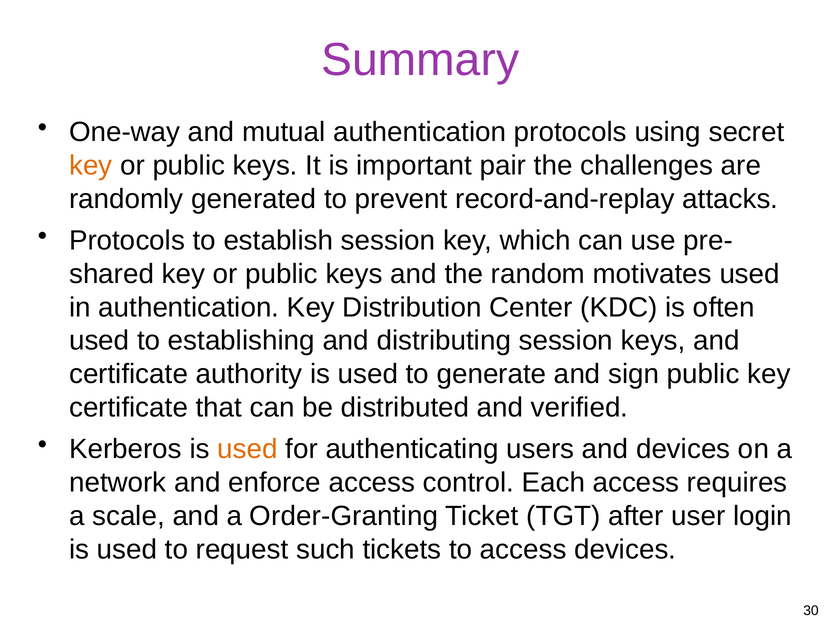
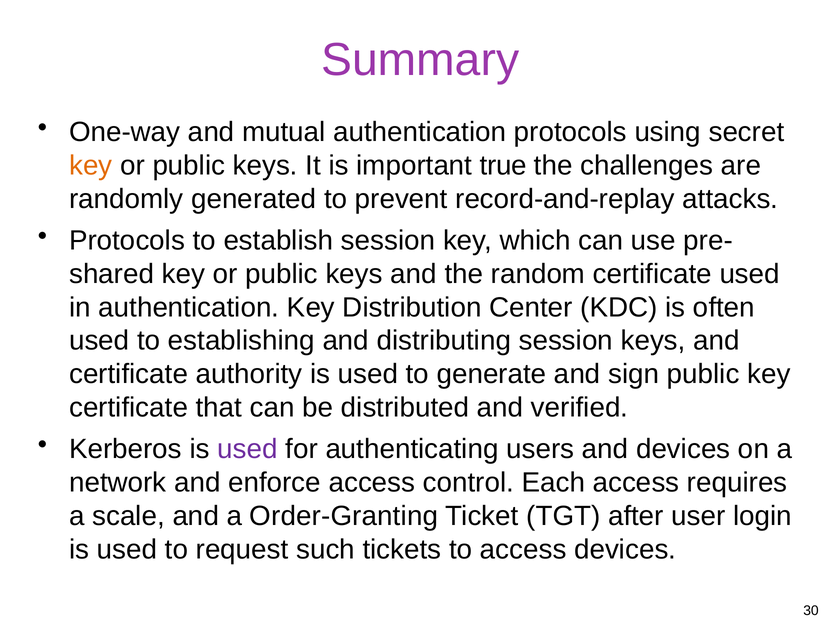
pair: pair -> true (503, 165)
random motivates: motivates -> certificate (652, 274)
used colour: orange -> purple (248, 449)
